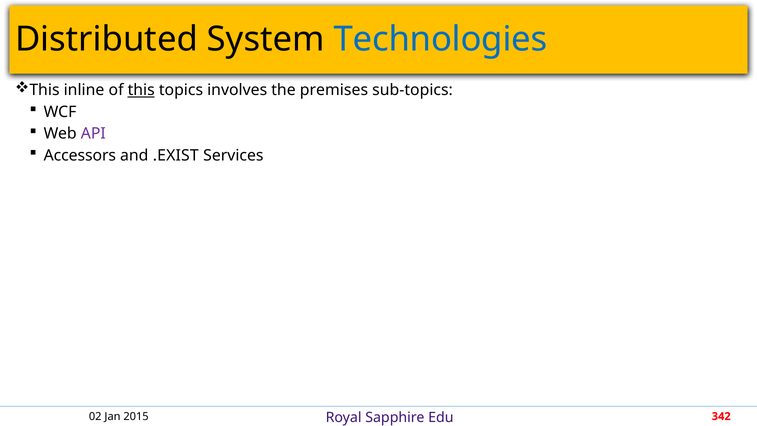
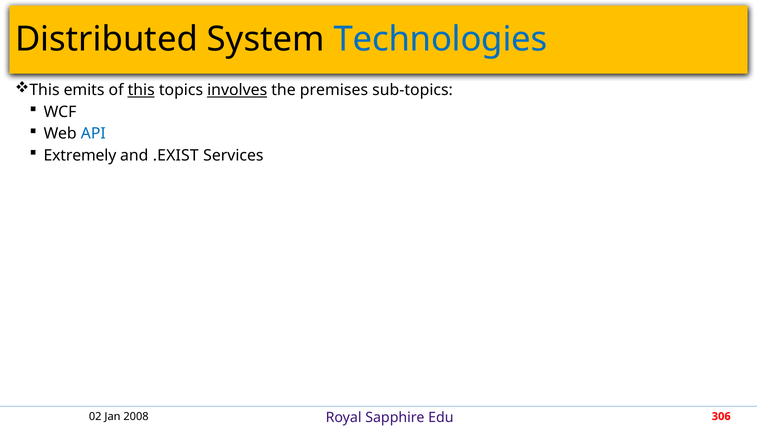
inline: inline -> emits (84, 90)
involves underline: none -> present (237, 90)
API colour: purple -> blue (93, 134)
Accessors: Accessors -> Extremely (80, 155)
2015: 2015 -> 2008 (136, 416)
342: 342 -> 306 (721, 416)
